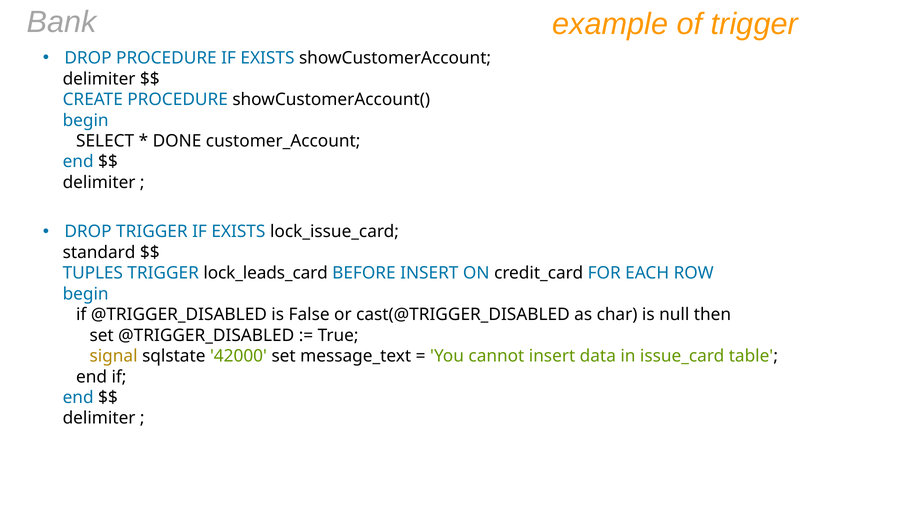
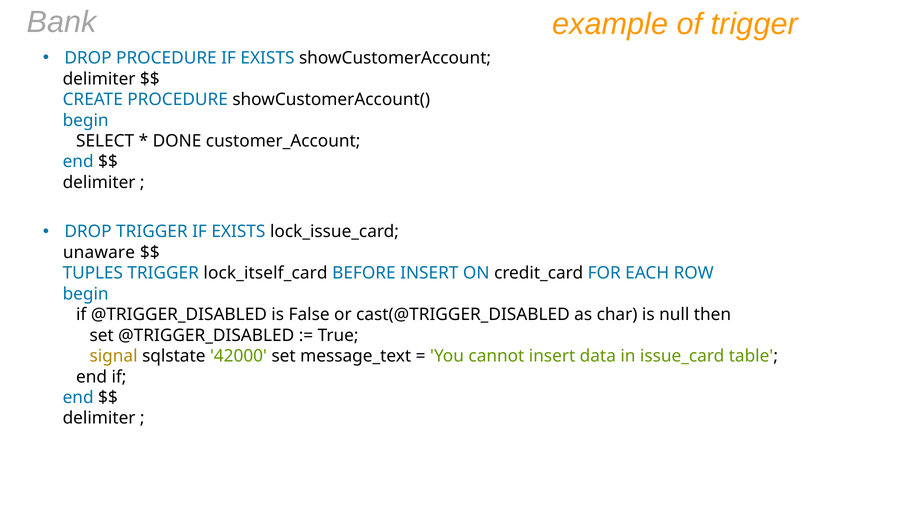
standard: standard -> unaware (99, 252)
lock_leads_card: lock_leads_card -> lock_itself_card (266, 273)
